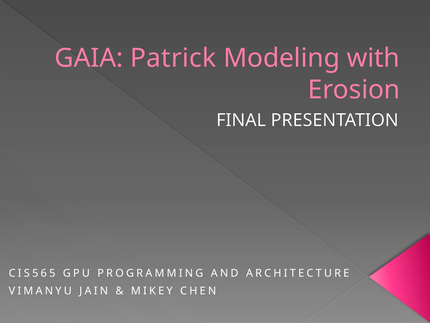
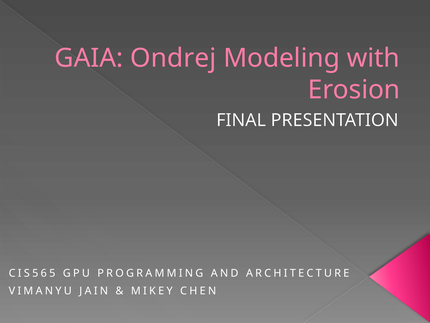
Patrick: Patrick -> Ondrej (173, 58)
